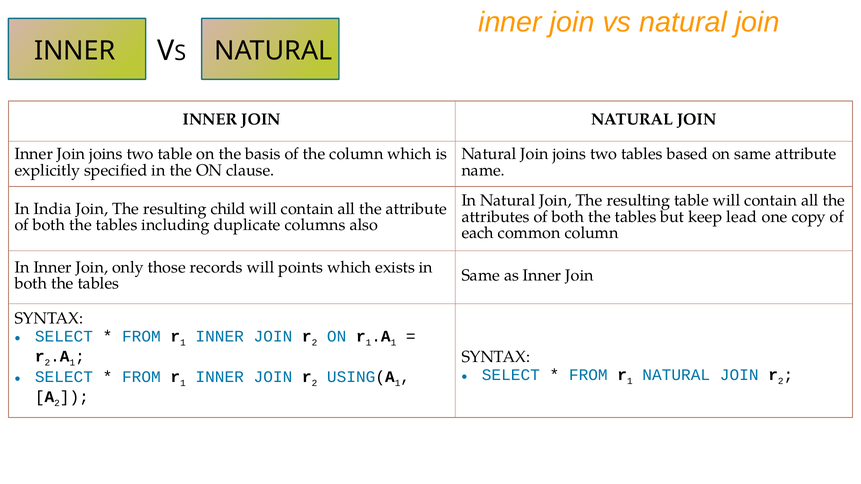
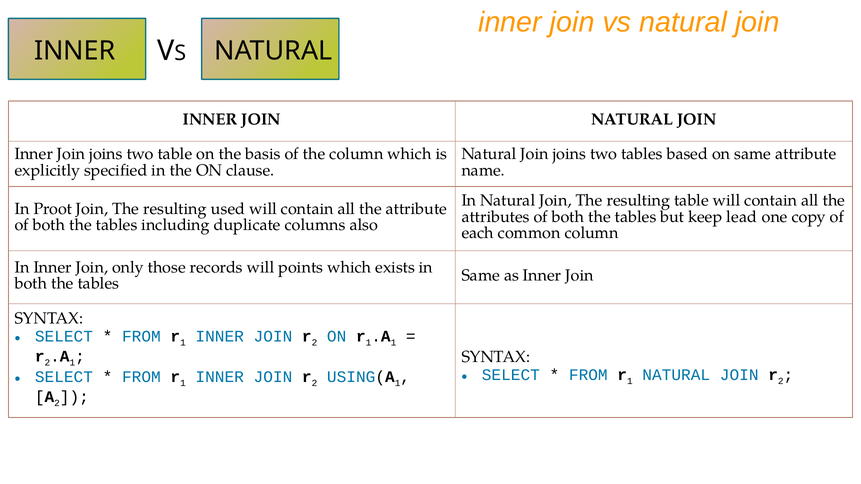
India: India -> Proot (53, 209)
child: child -> used (228, 209)
